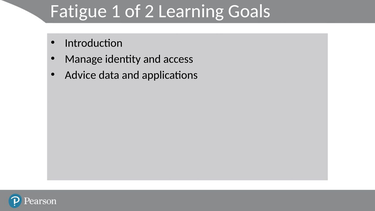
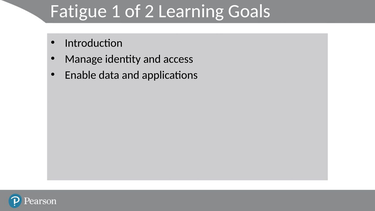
Advice: Advice -> Enable (81, 75)
